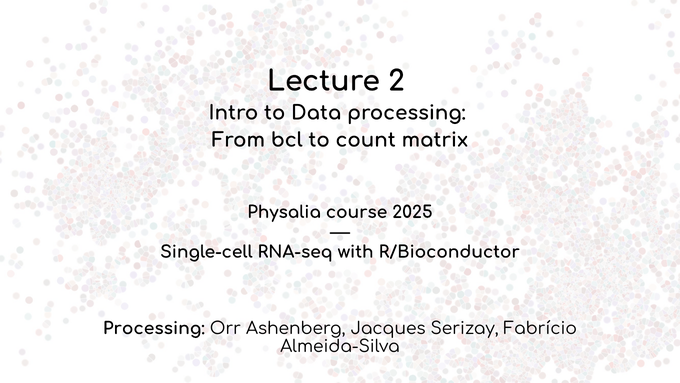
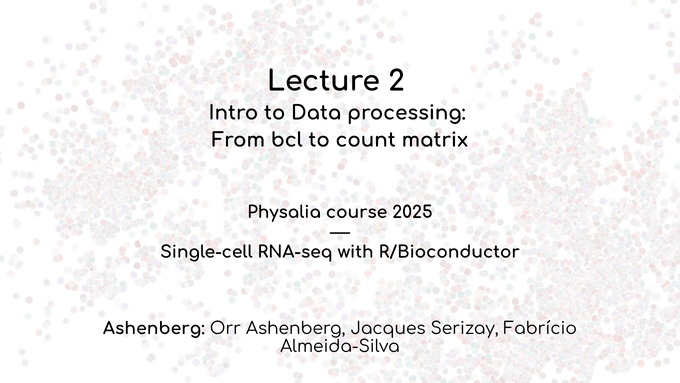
Processing: Processing -> Ashenberg (154, 328)
